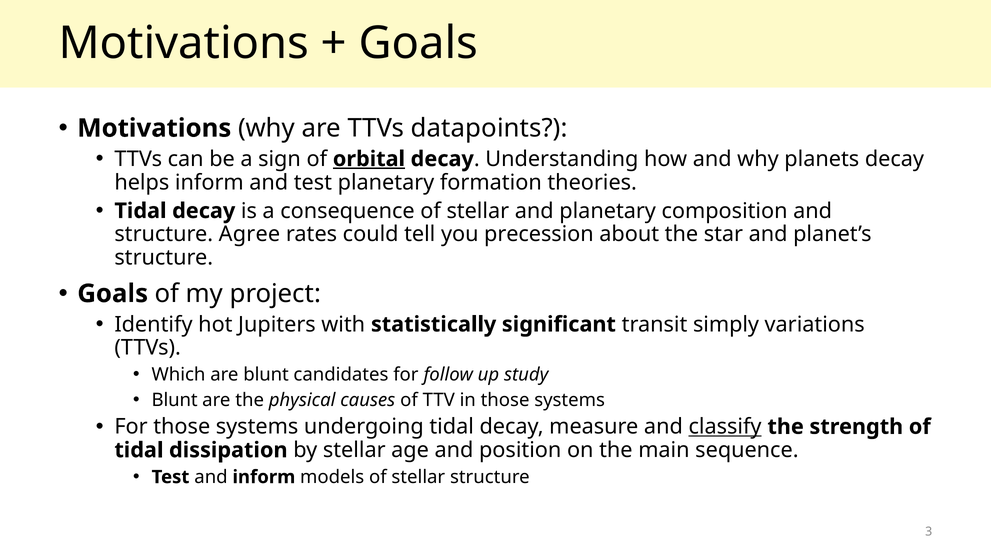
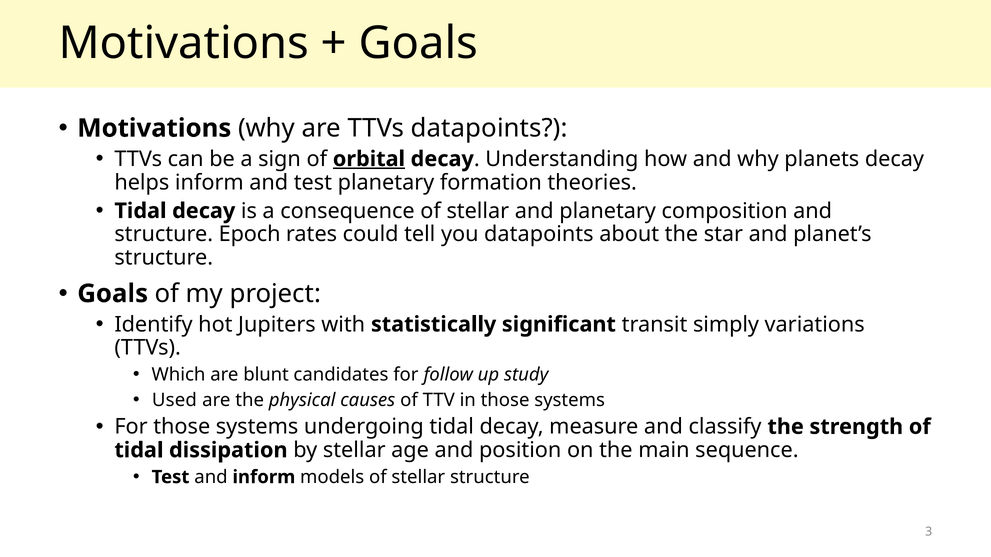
Agree: Agree -> Epoch (250, 234)
you precession: precession -> datapoints (539, 234)
Blunt: Blunt -> Used (174, 400)
classify underline: present -> none (725, 427)
